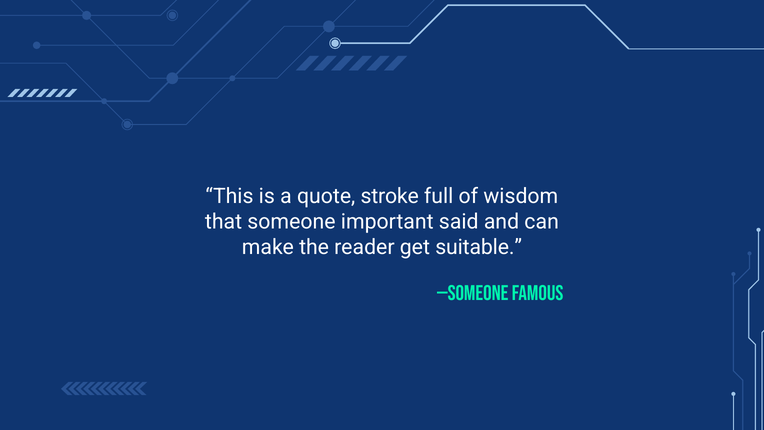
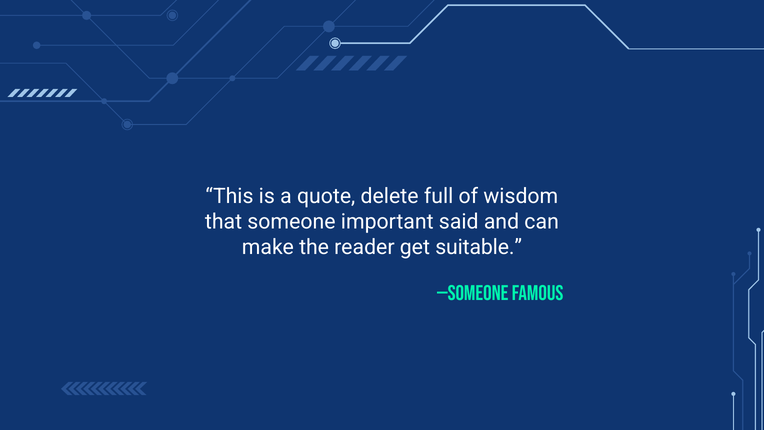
stroke: stroke -> delete (390, 196)
